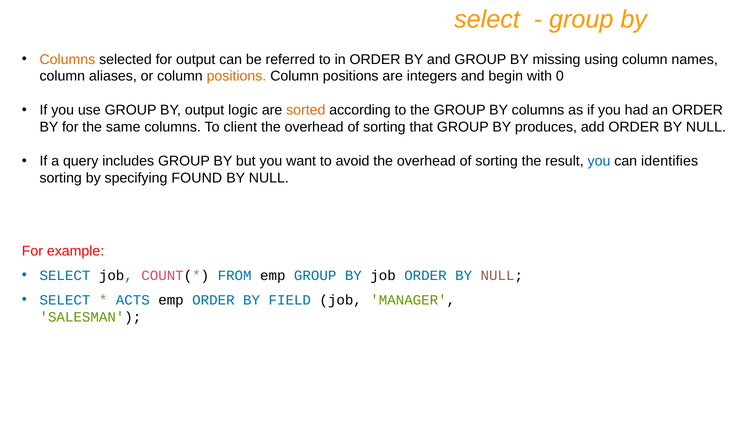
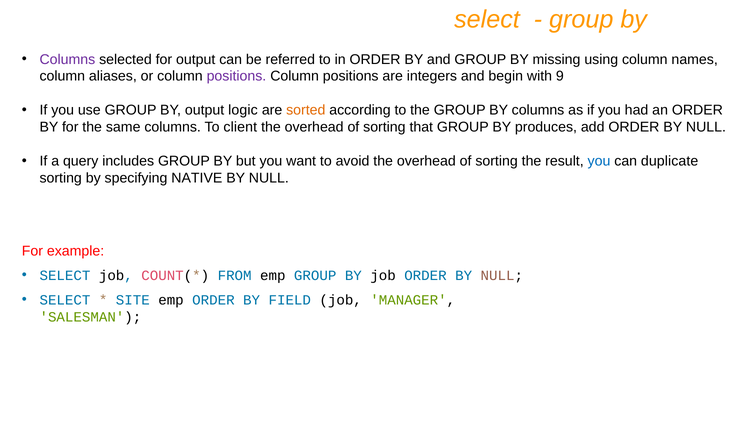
Columns colour: orange -> purple (67, 59)
positions colour: orange -> purple (236, 76)
0: 0 -> 9 (560, 76)
identifies: identifies -> duplicate (670, 161)
FOUND: FOUND -> NATIVE (197, 178)
ACTS: ACTS -> SITE (133, 300)
